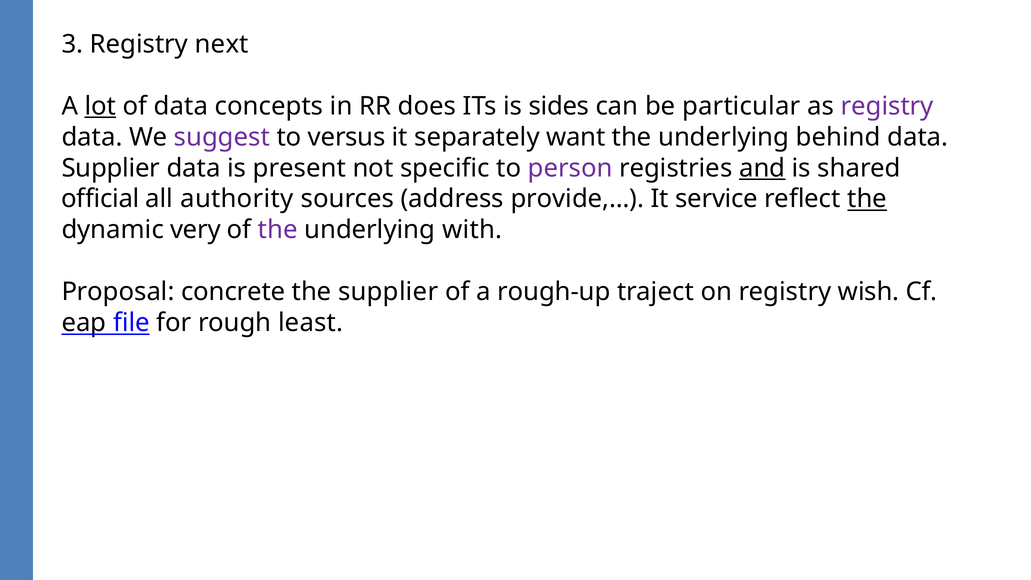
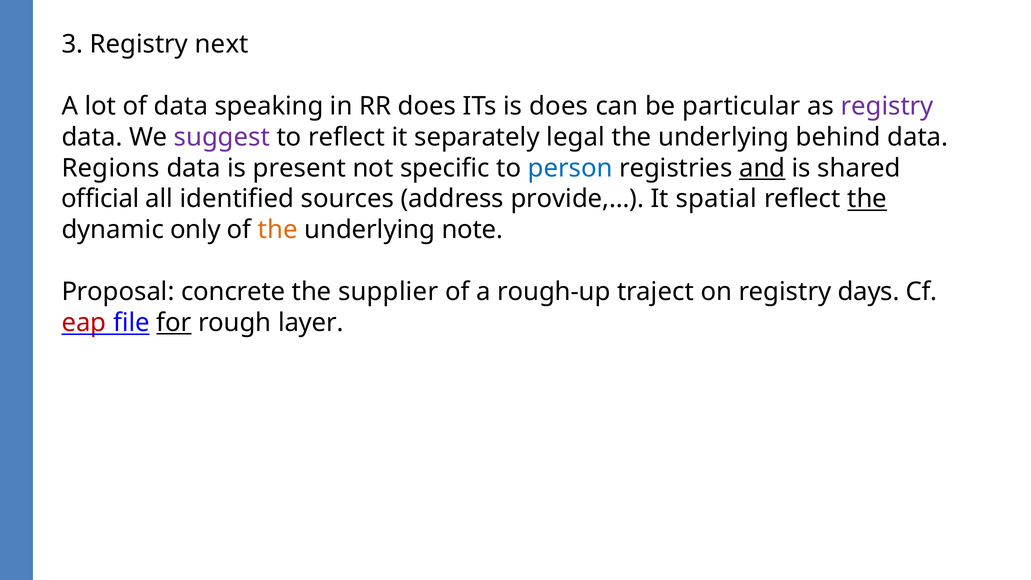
lot underline: present -> none (100, 106)
concepts: concepts -> speaking (269, 106)
is sides: sides -> does (559, 106)
to versus: versus -> reflect (347, 137)
want: want -> legal (576, 137)
Supplier: Supplier -> Regions (111, 168)
person colour: purple -> blue (570, 168)
authority: authority -> identified (237, 199)
service: service -> spatial (716, 199)
very: very -> only (195, 230)
the colour: purple -> orange (278, 230)
with: with -> note (472, 230)
wish: wish -> days (869, 292)
eap colour: black -> red (84, 323)
for underline: none -> present (174, 323)
least: least -> layer (311, 323)
